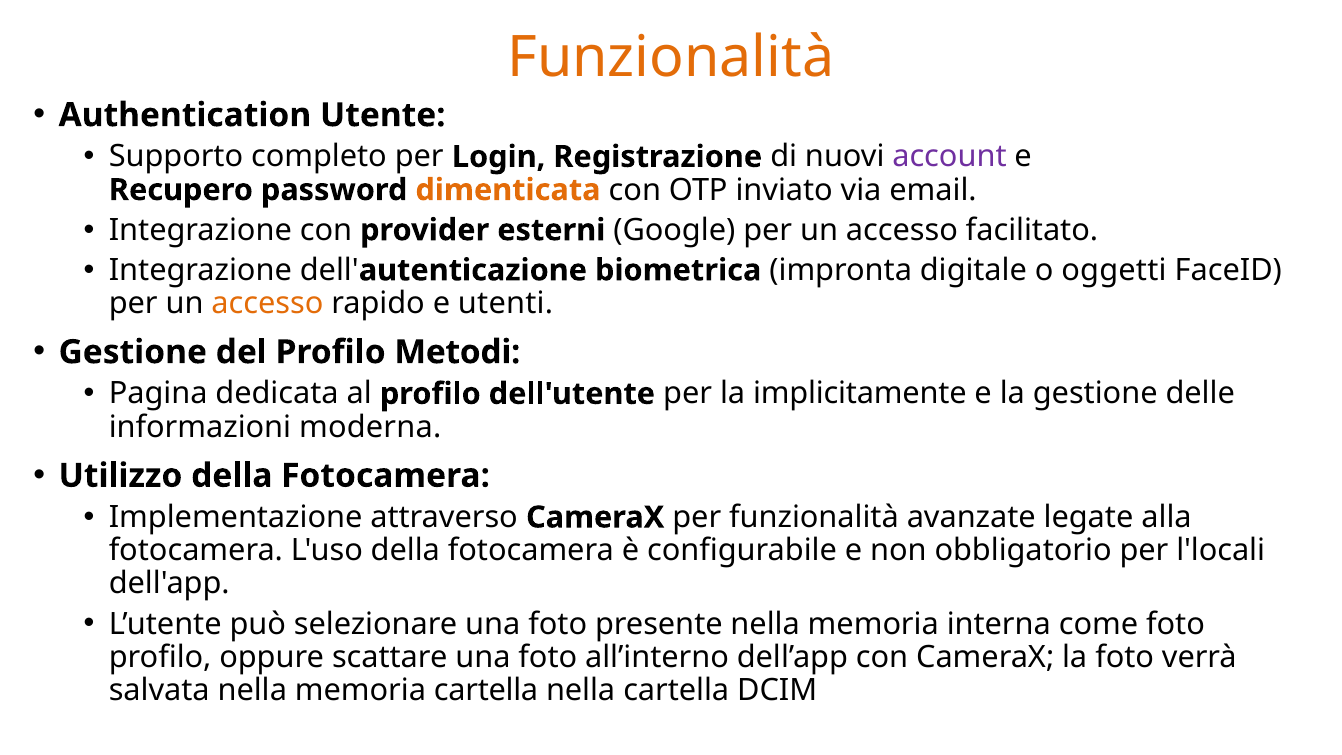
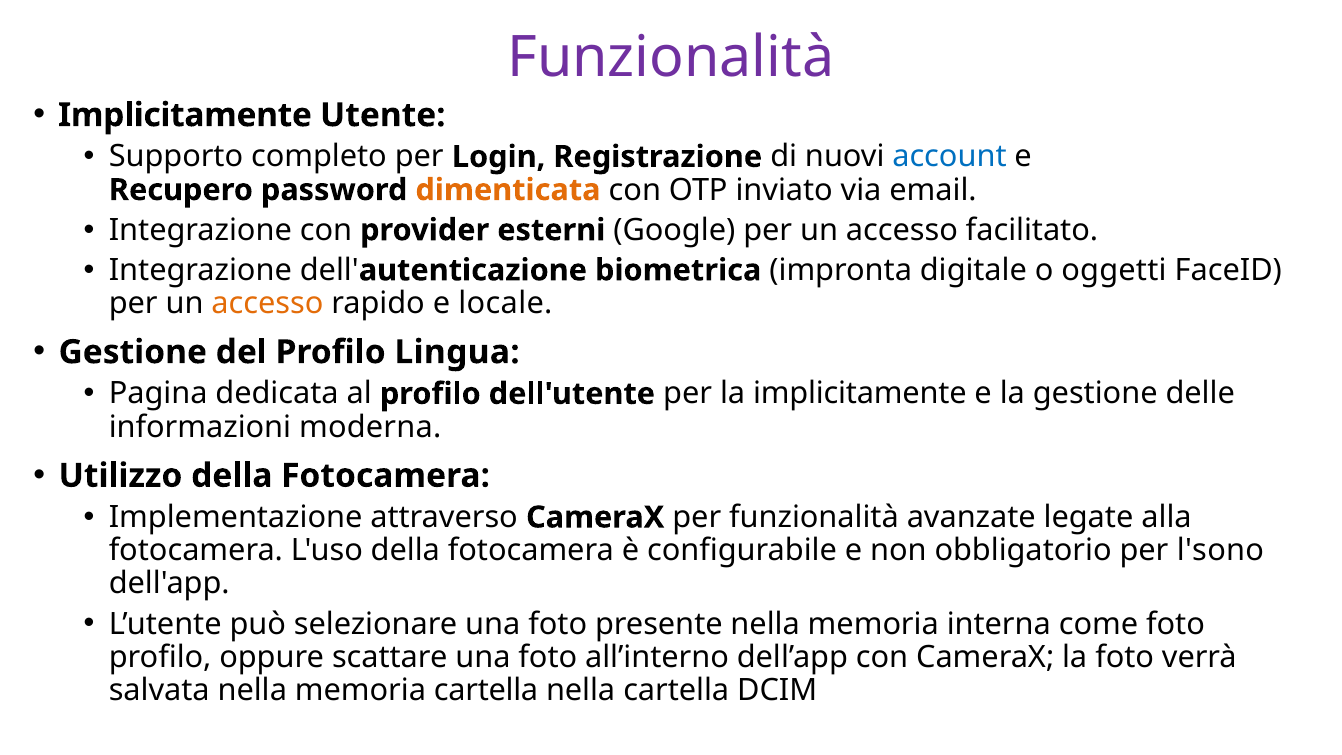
Funzionalità colour: orange -> purple (671, 58)
Authentication: Authentication -> Implicitamente (185, 115)
account colour: purple -> blue (949, 157)
utenti: utenti -> locale (505, 303)
Metodi: Metodi -> Lingua (457, 352)
l'locali: l'locali -> l'sono (1220, 550)
